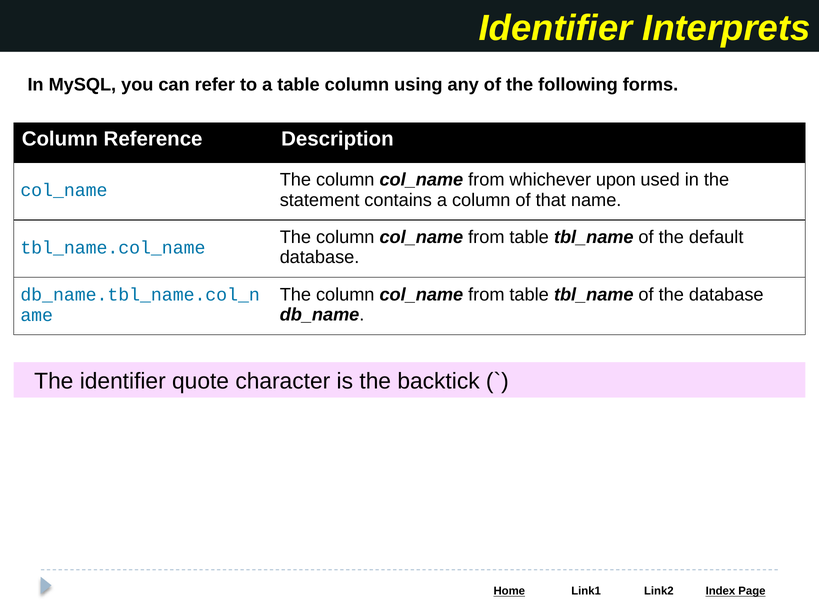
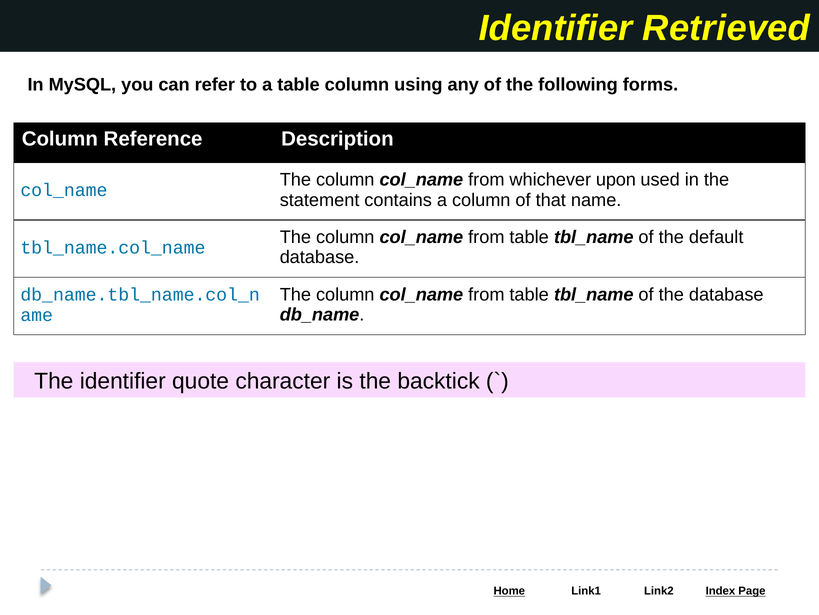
Interprets: Interprets -> Retrieved (726, 28)
